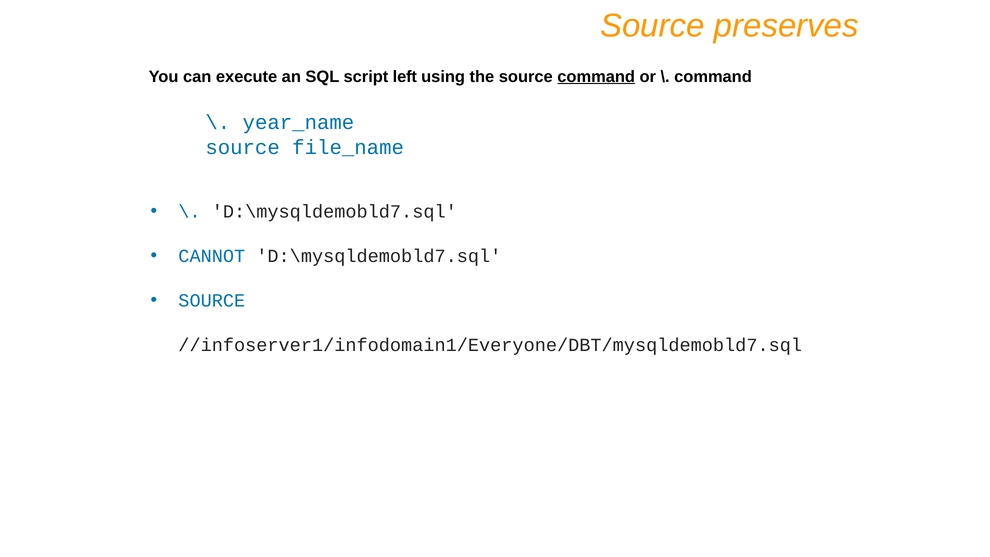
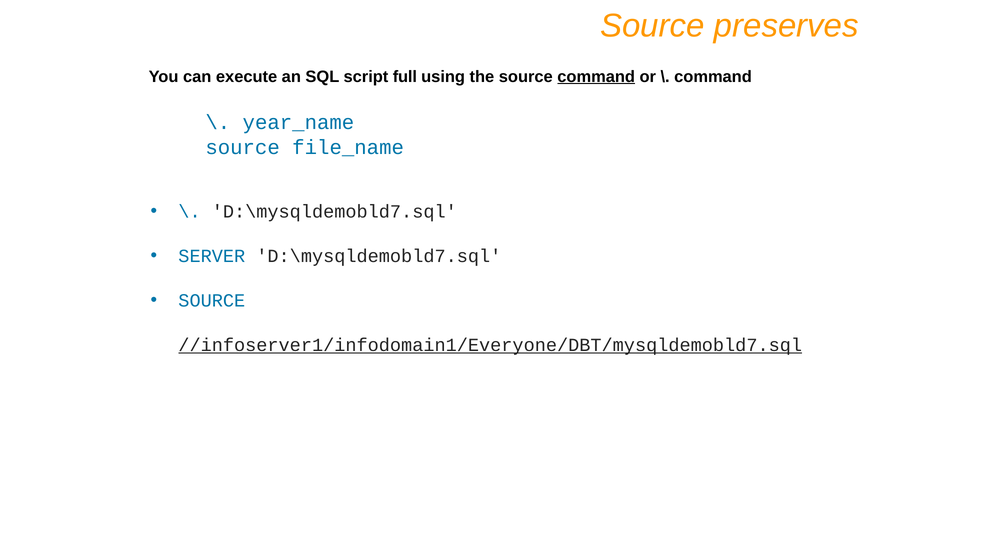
left: left -> full (405, 77)
CANNOT: CANNOT -> SERVER (212, 256)
//infoserver1/infodomain1/Everyone/DBT/mysqldemobld7.sql underline: none -> present (490, 345)
